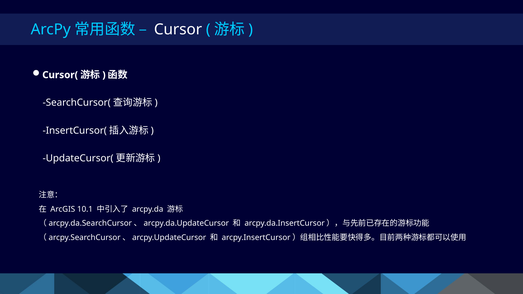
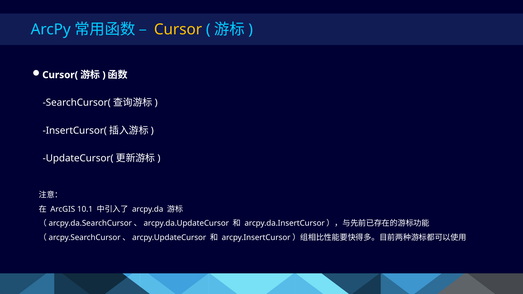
Cursor colour: white -> yellow (178, 30)
